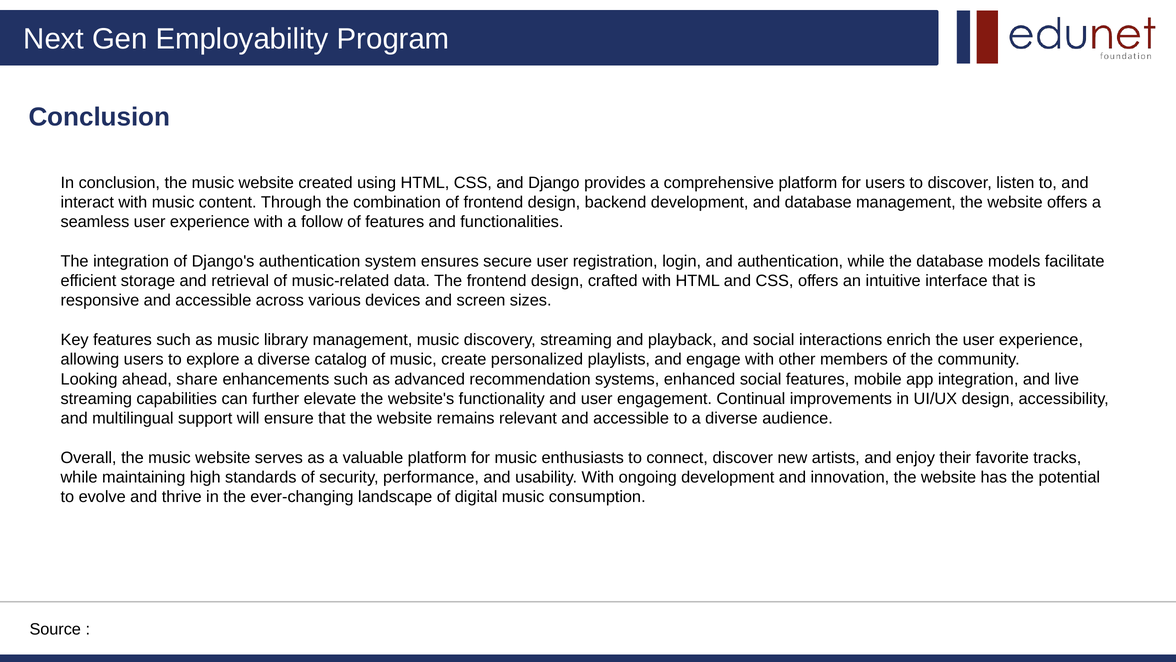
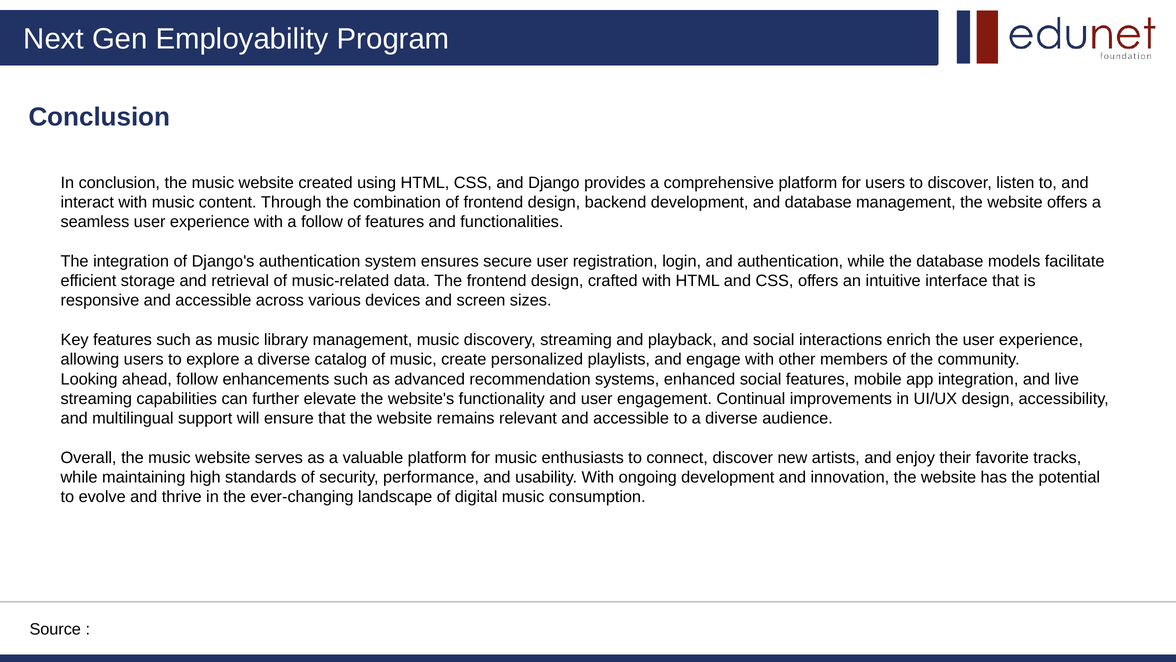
ahead share: share -> follow (197, 379)
